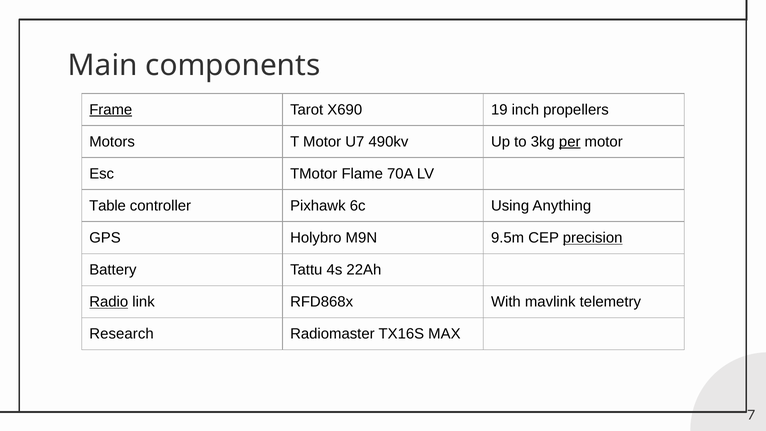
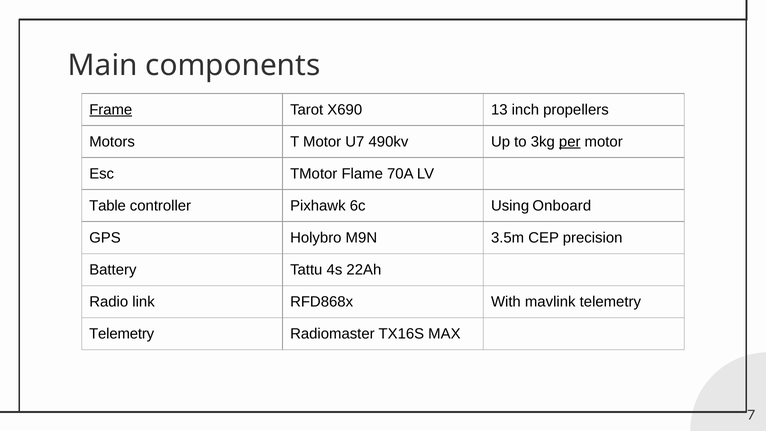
19: 19 -> 13 (499, 110)
Anything: Anything -> Onboard (562, 206)
9.5m: 9.5m -> 3.5m (508, 238)
precision underline: present -> none (593, 238)
Radio underline: present -> none (109, 302)
Research: Research -> Telemetry (122, 334)
